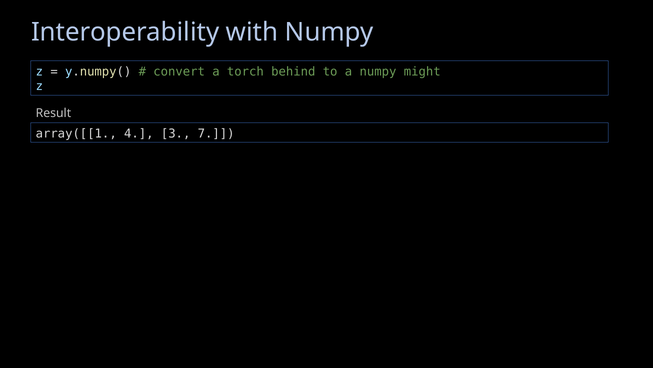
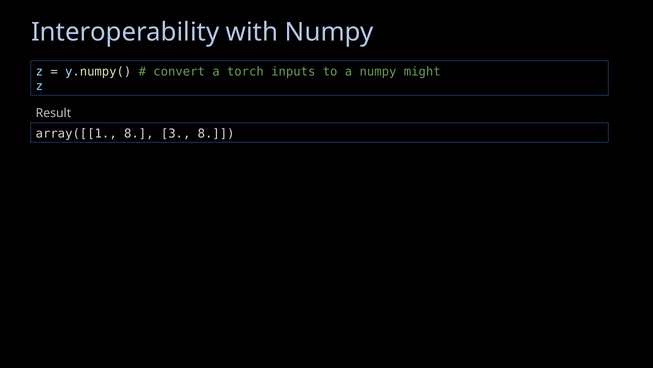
behind: behind -> inputs (293, 71)
array([[1 4: 4 -> 8 (139, 133)
3 7: 7 -> 8 (216, 133)
